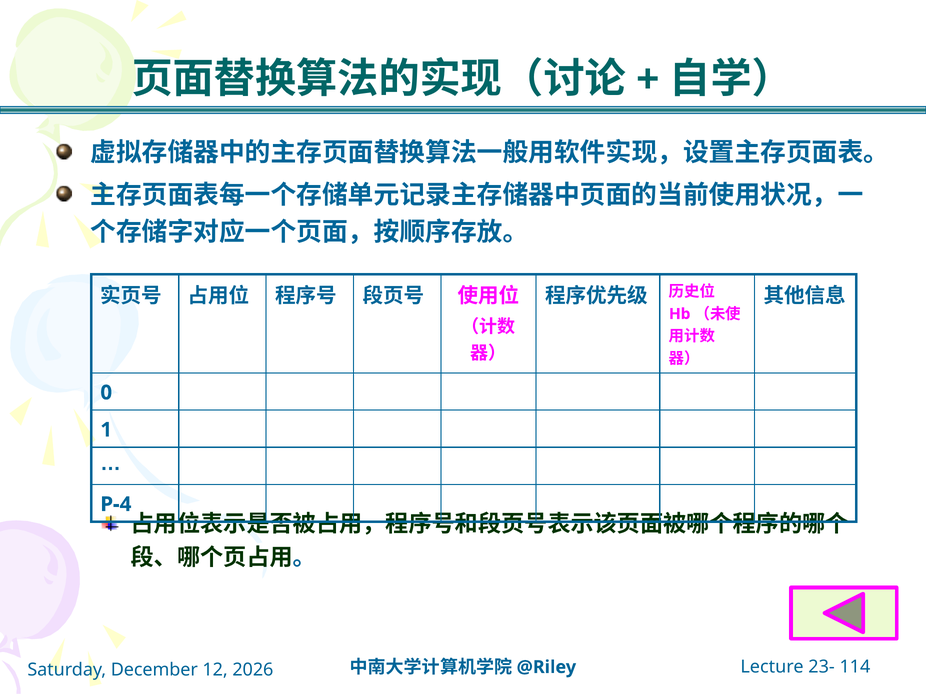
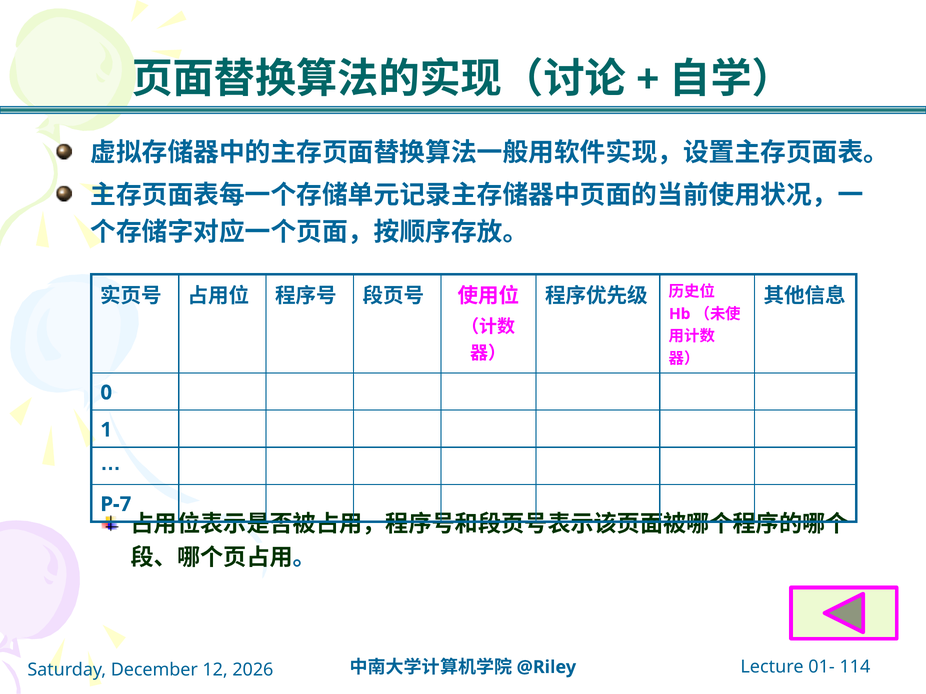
P-4: P-4 -> P-7 (116, 505)
23-: 23- -> 01- (822, 667)
